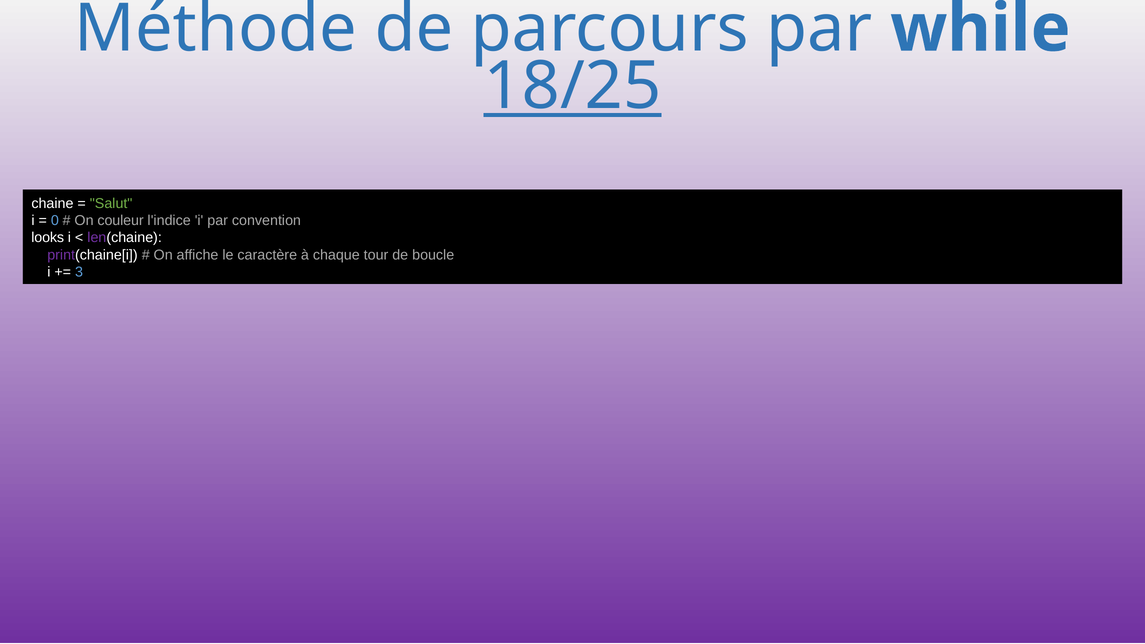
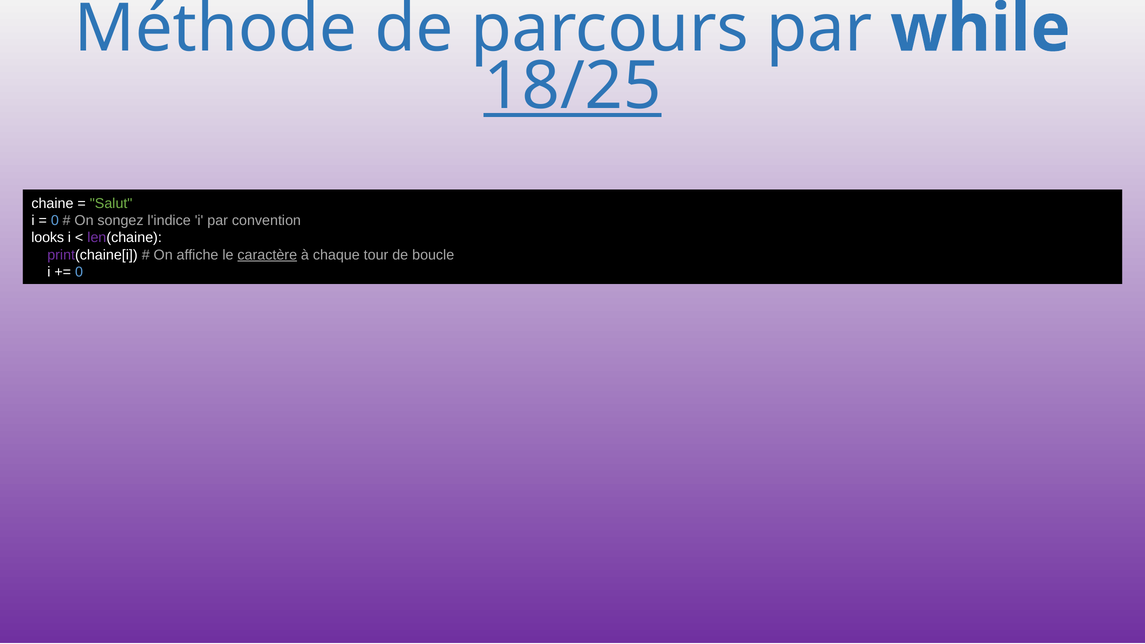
couleur: couleur -> songez (121, 221)
caractère underline: none -> present (267, 255)
3: 3 -> 0 (79, 272)
